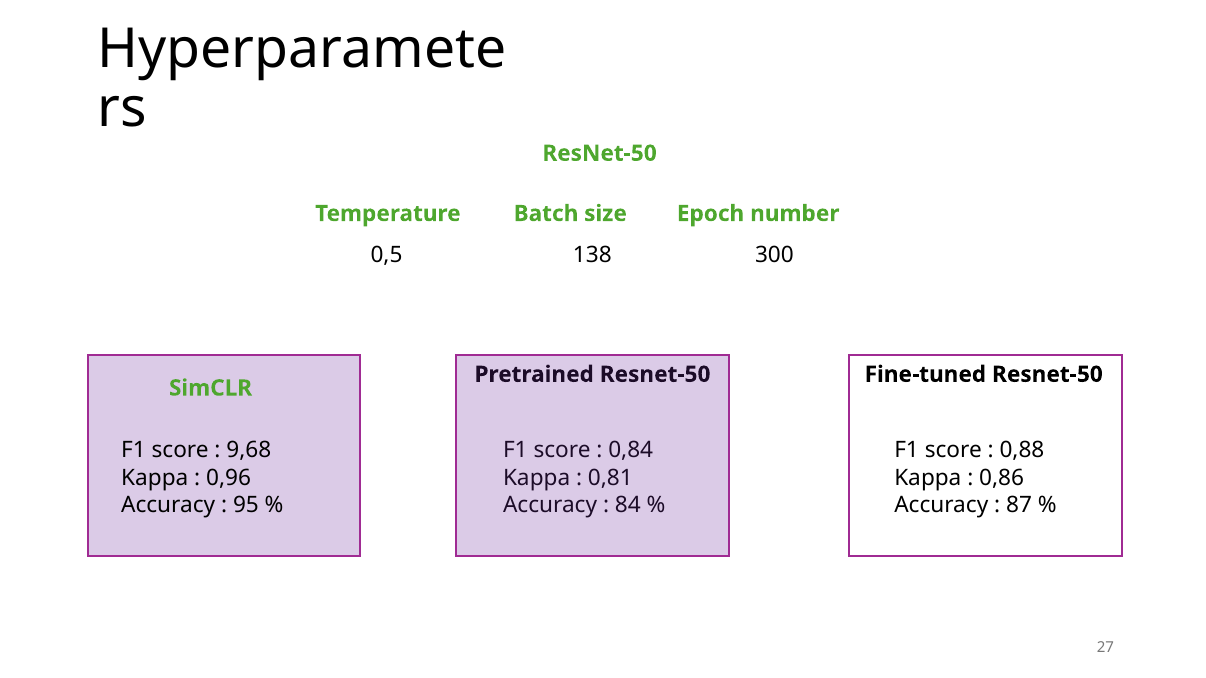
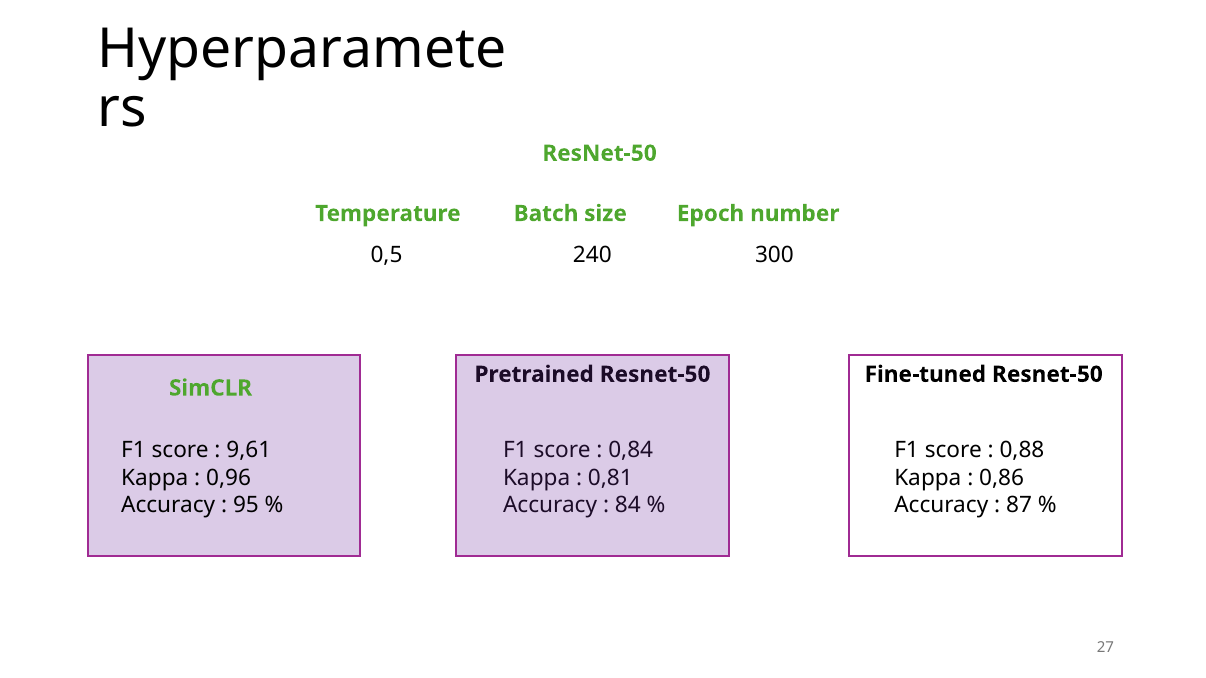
138: 138 -> 240 (592, 256)
9,68: 9,68 -> 9,61 (249, 451)
